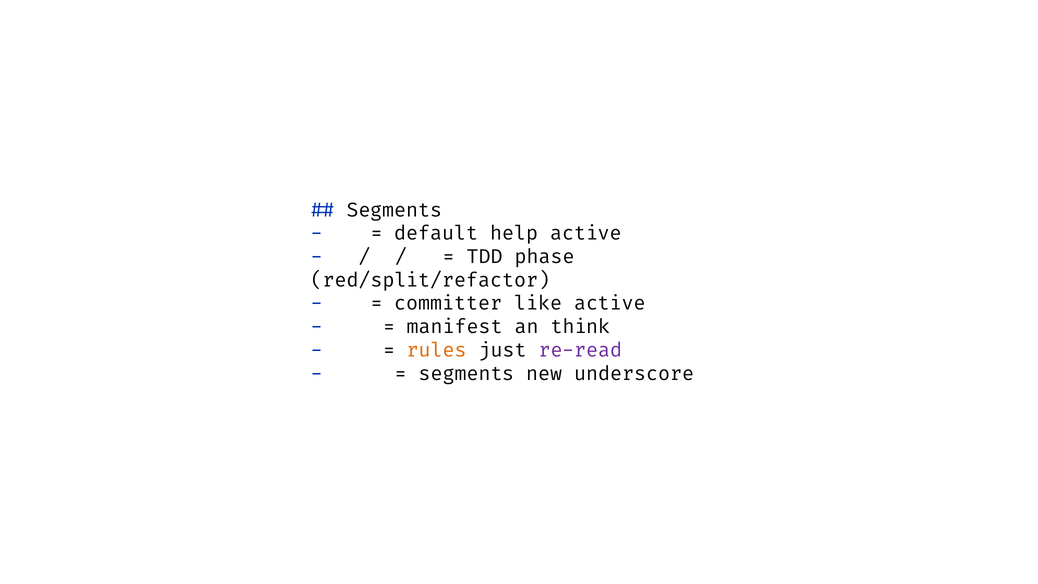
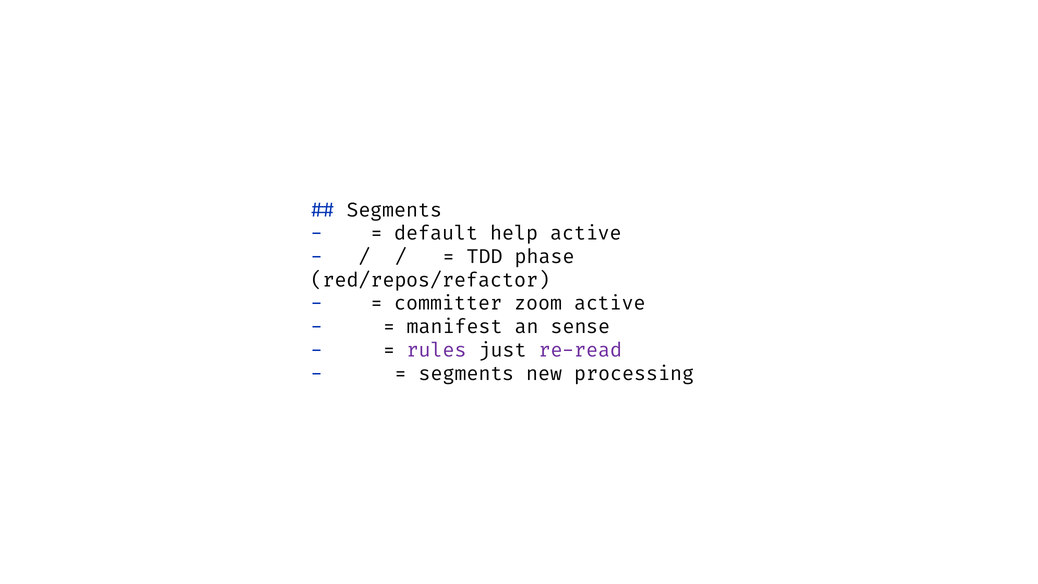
red/split/refactor: red/split/refactor -> red/repos/refactor (430, 280)
like: like -> zoom (538, 303)
think: think -> sense (580, 327)
rules colour: orange -> purple (437, 350)
underscore: underscore -> processing (634, 374)
